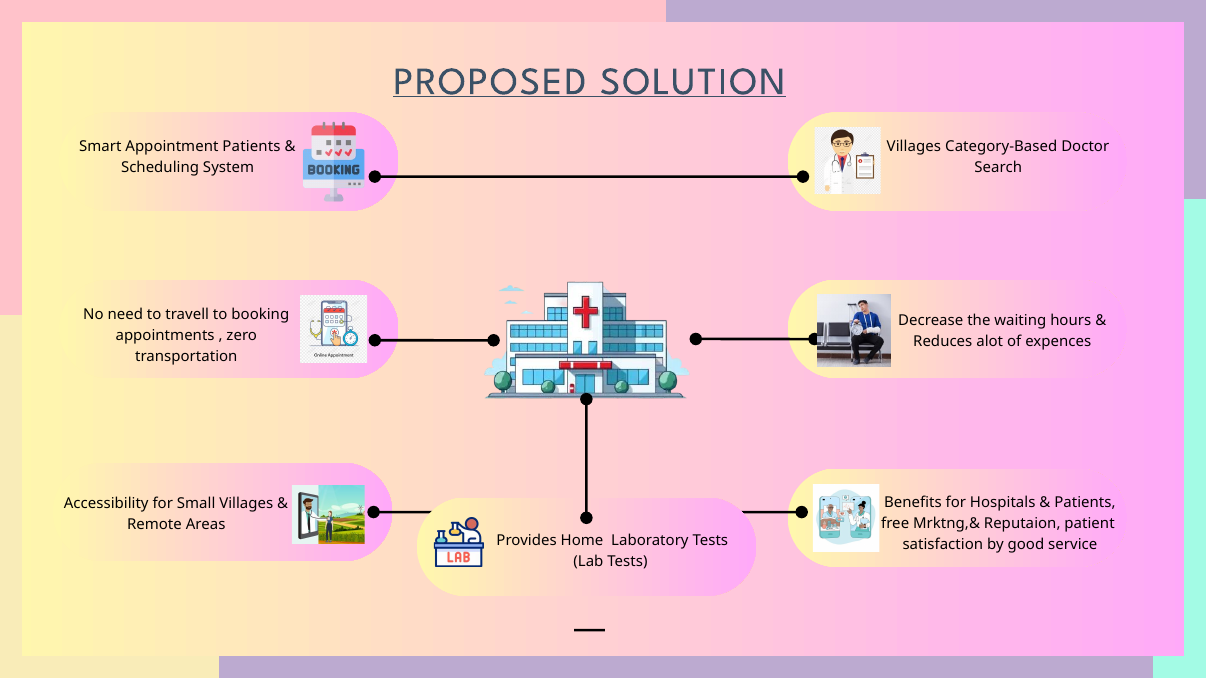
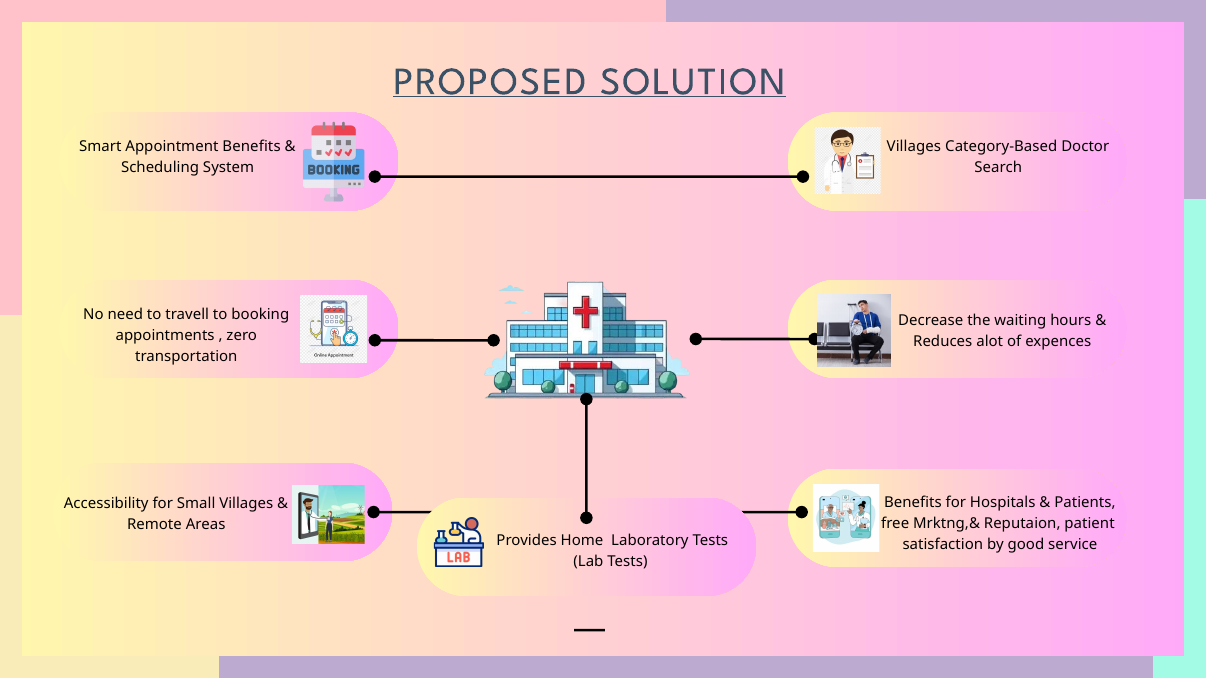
Appointment Patients: Patients -> Benefits (252, 147)
